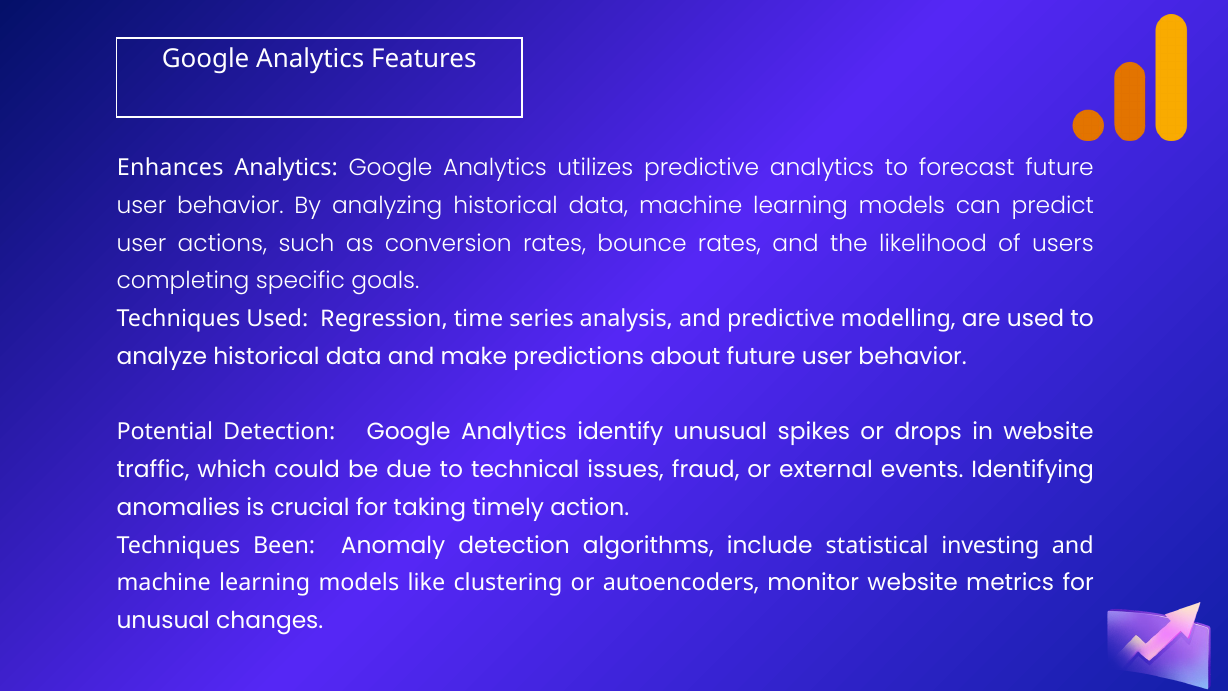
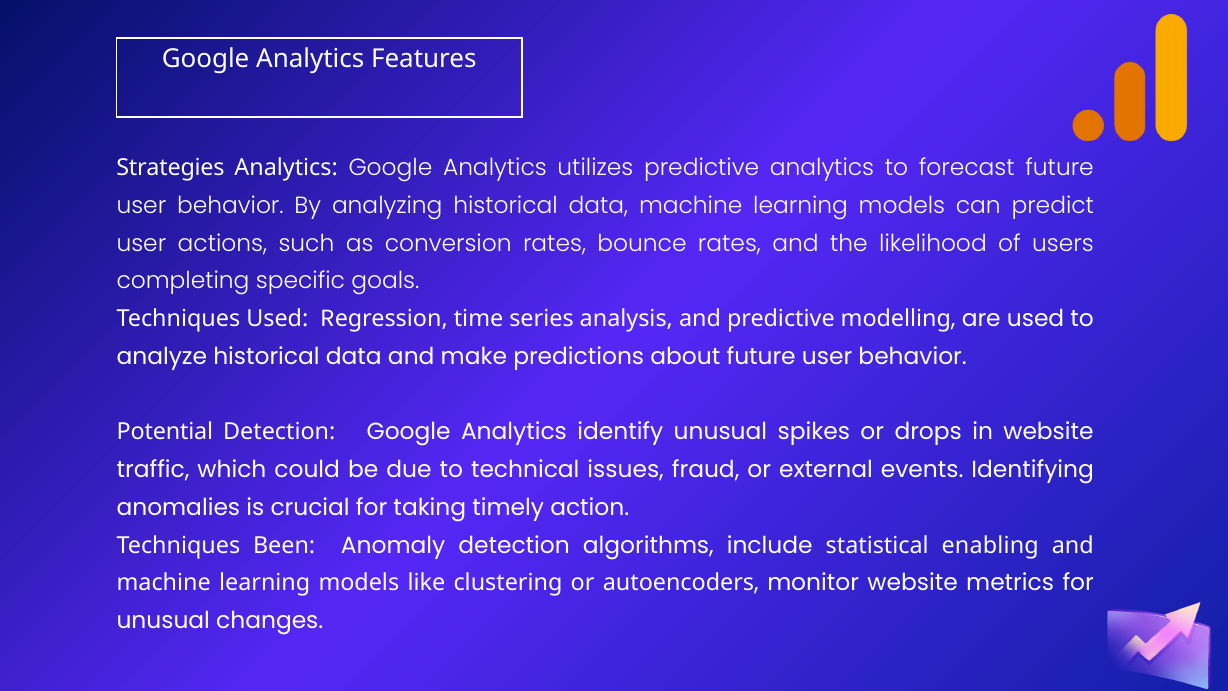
Enhances: Enhances -> Strategies (170, 168)
investing: investing -> enabling (990, 545)
